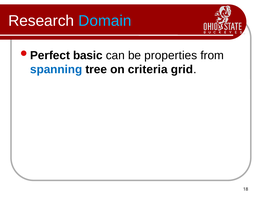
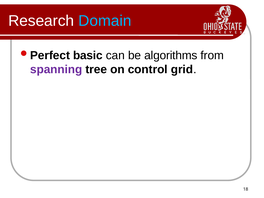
properties: properties -> algorithms (171, 55)
spanning colour: blue -> purple (56, 69)
criteria: criteria -> control (148, 69)
